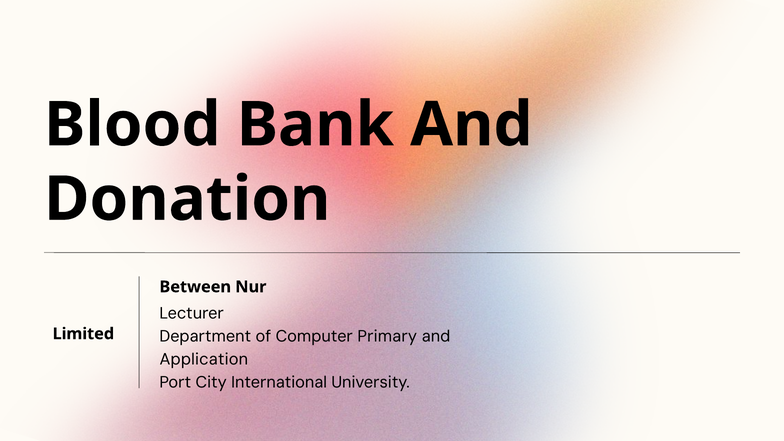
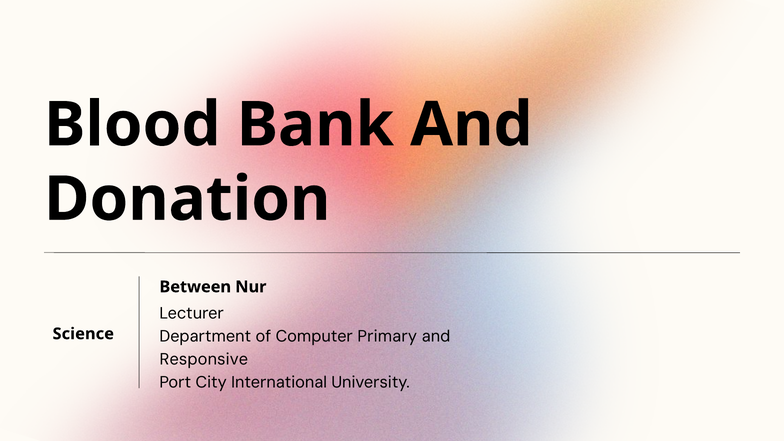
Limited: Limited -> Science (83, 334)
Application: Application -> Responsive (204, 359)
